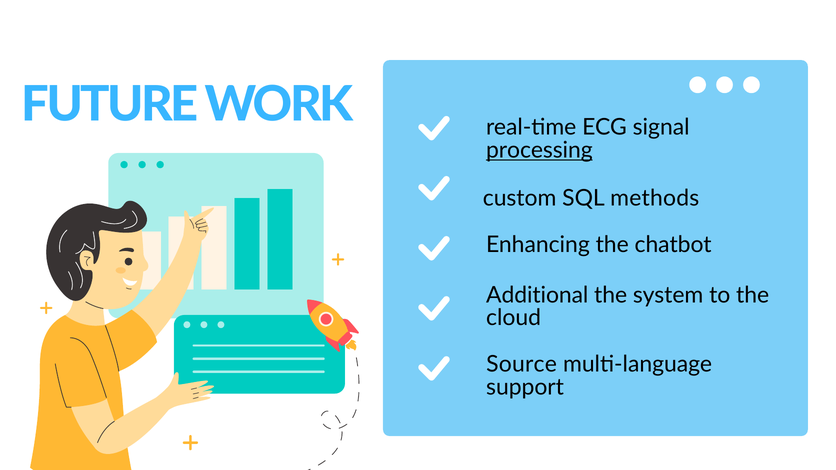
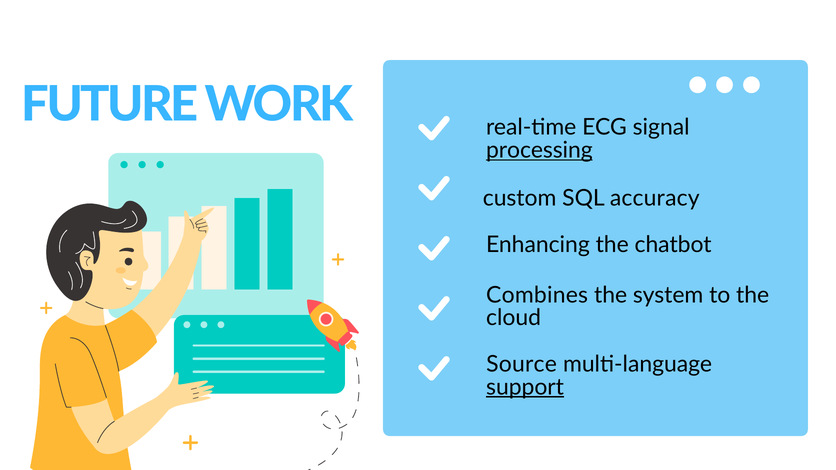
methods: methods -> accuracy (655, 198)
Additional: Additional -> Combines (537, 295)
support underline: none -> present (525, 387)
